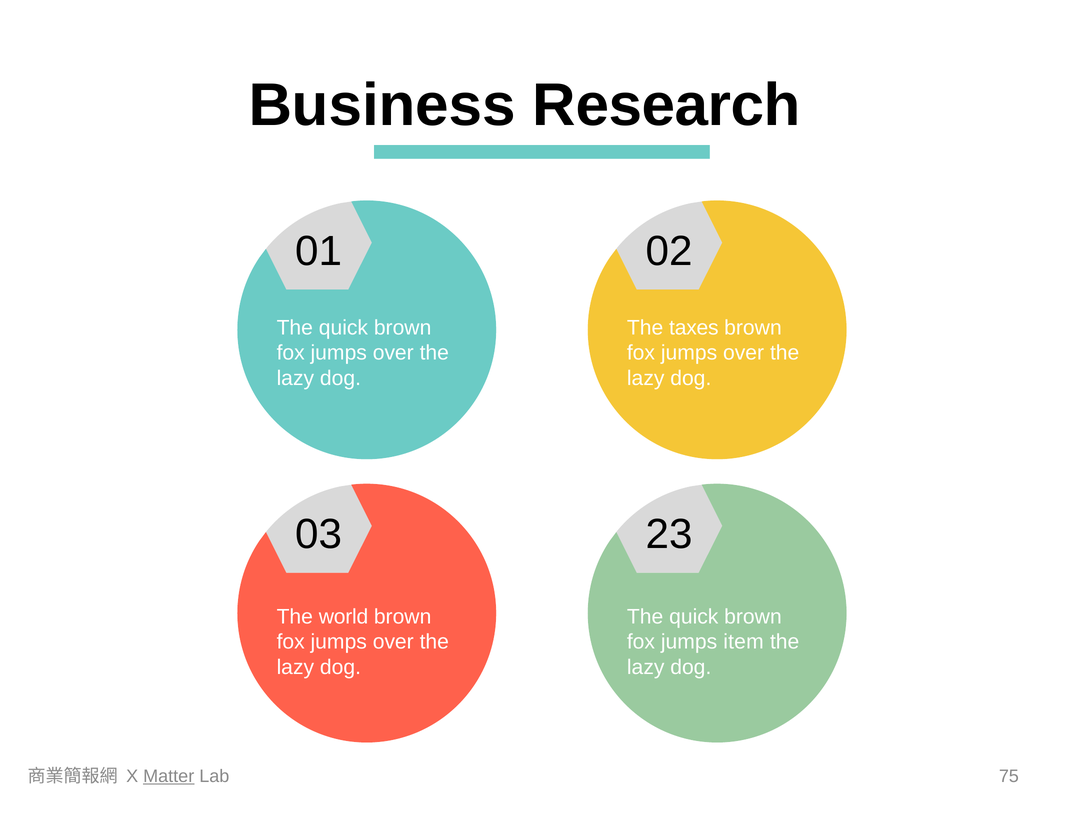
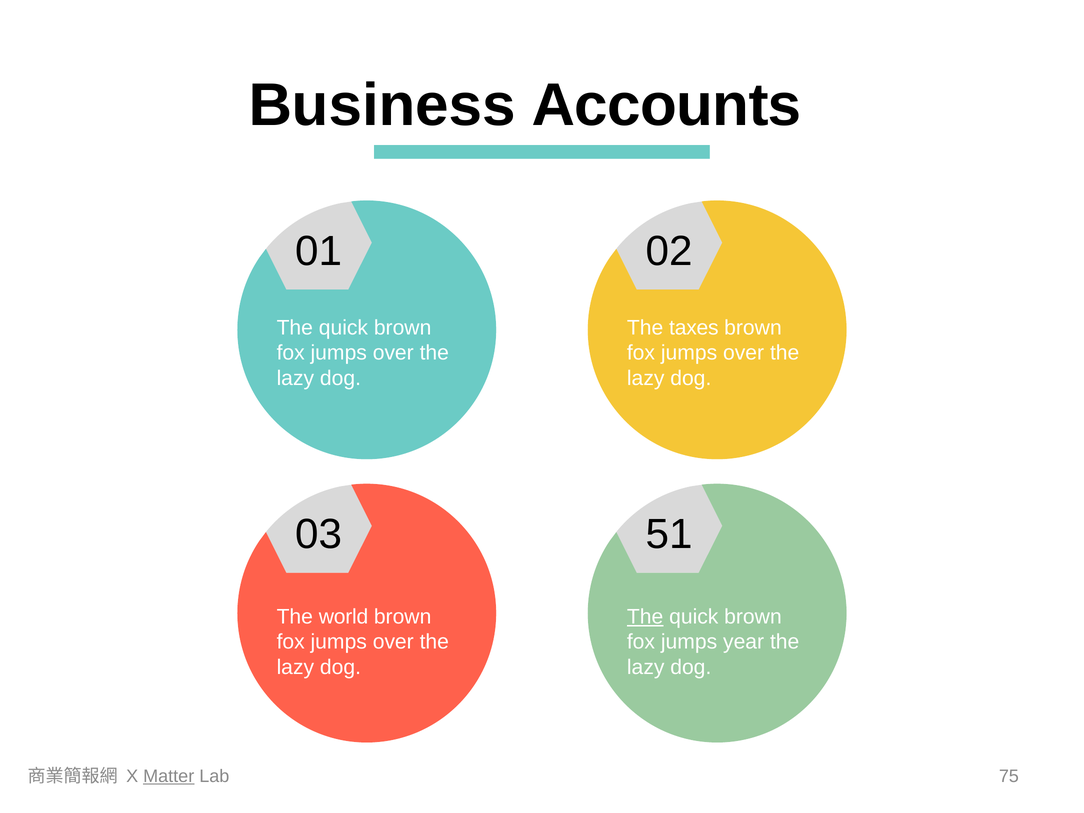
Research: Research -> Accounts (666, 106)
23: 23 -> 51 (669, 534)
The underline: none -> present (645, 617)
item: item -> year (744, 642)
